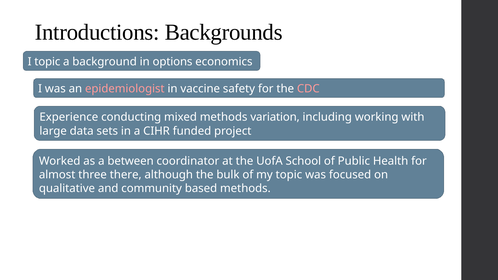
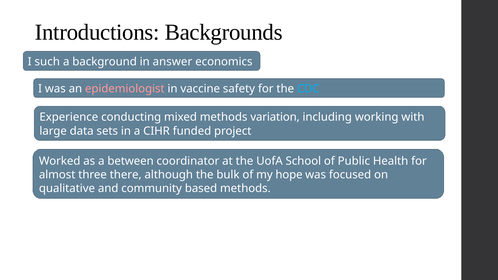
I topic: topic -> such (47, 62)
options: options -> answer (172, 62)
CDC colour: pink -> light blue (308, 89)
my topic: topic -> hope (289, 175)
